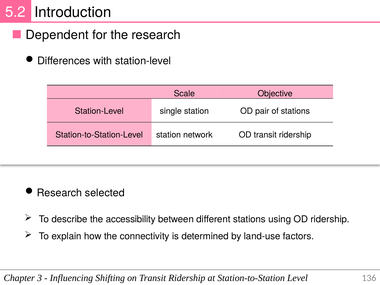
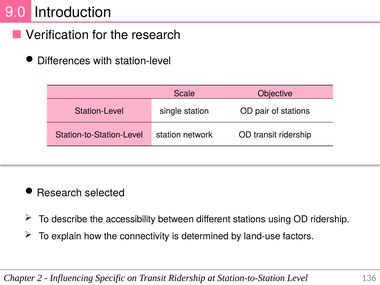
5.2: 5.2 -> 9.0 (15, 12)
Dependent: Dependent -> Verification (57, 35)
3: 3 -> 2 (40, 278)
Shifting: Shifting -> Specific (110, 278)
